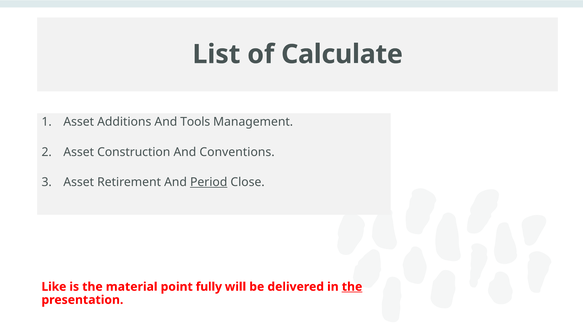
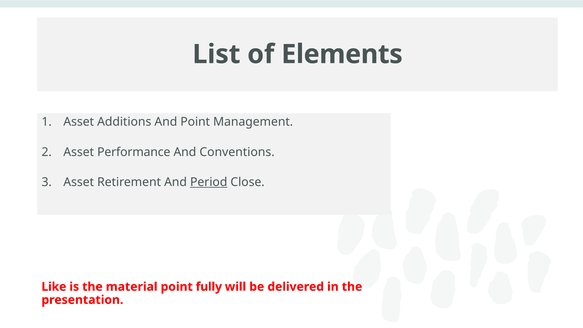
Calculate: Calculate -> Elements (342, 54)
And Tools: Tools -> Point (195, 122)
Construction: Construction -> Performance (134, 152)
the underline: present -> none (352, 287)
